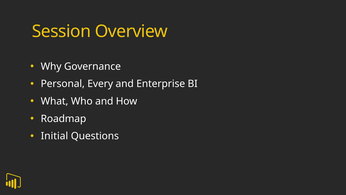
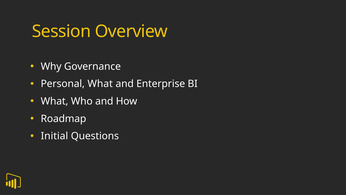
Personal Every: Every -> What (100, 84)
